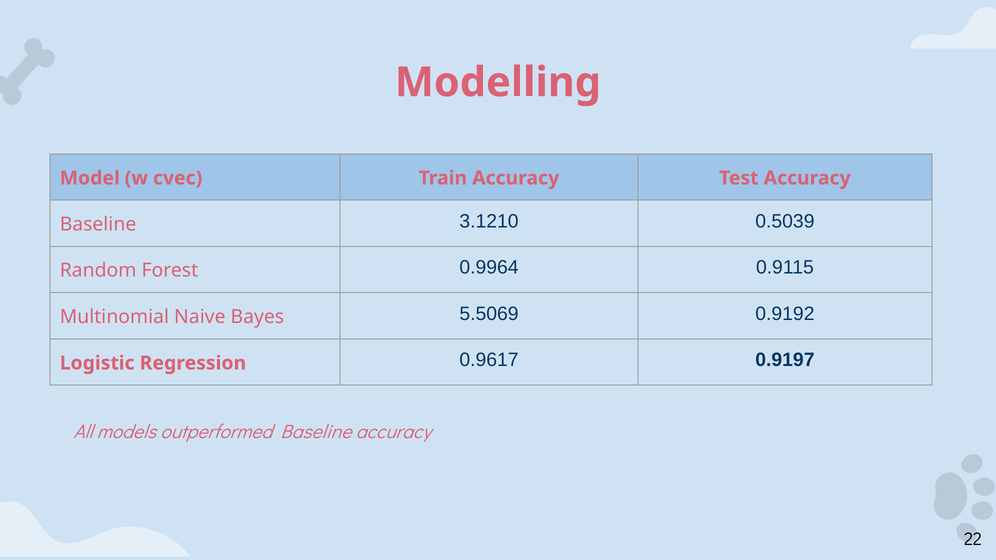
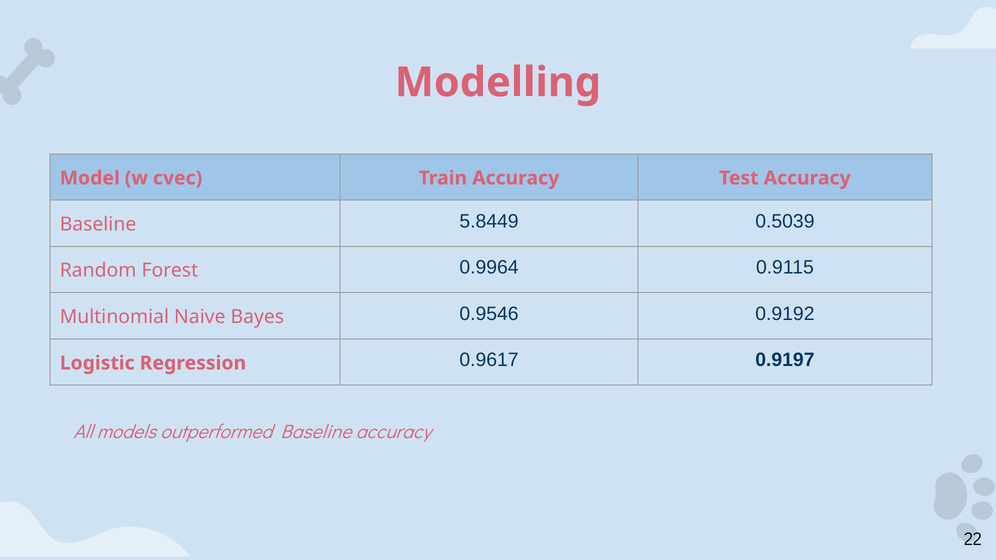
3.1210: 3.1210 -> 5.8449 (489, 221)
5.5069: 5.5069 -> 0.9546 (489, 314)
